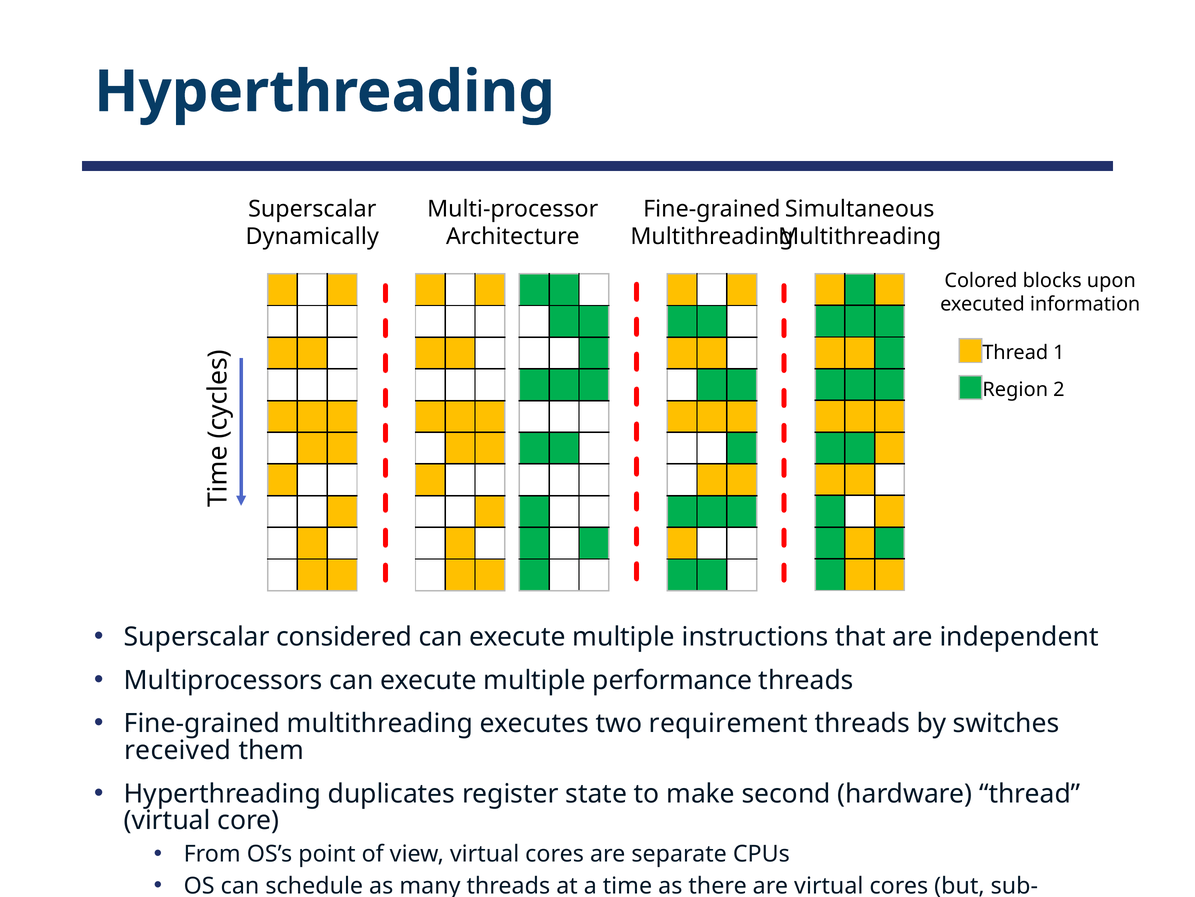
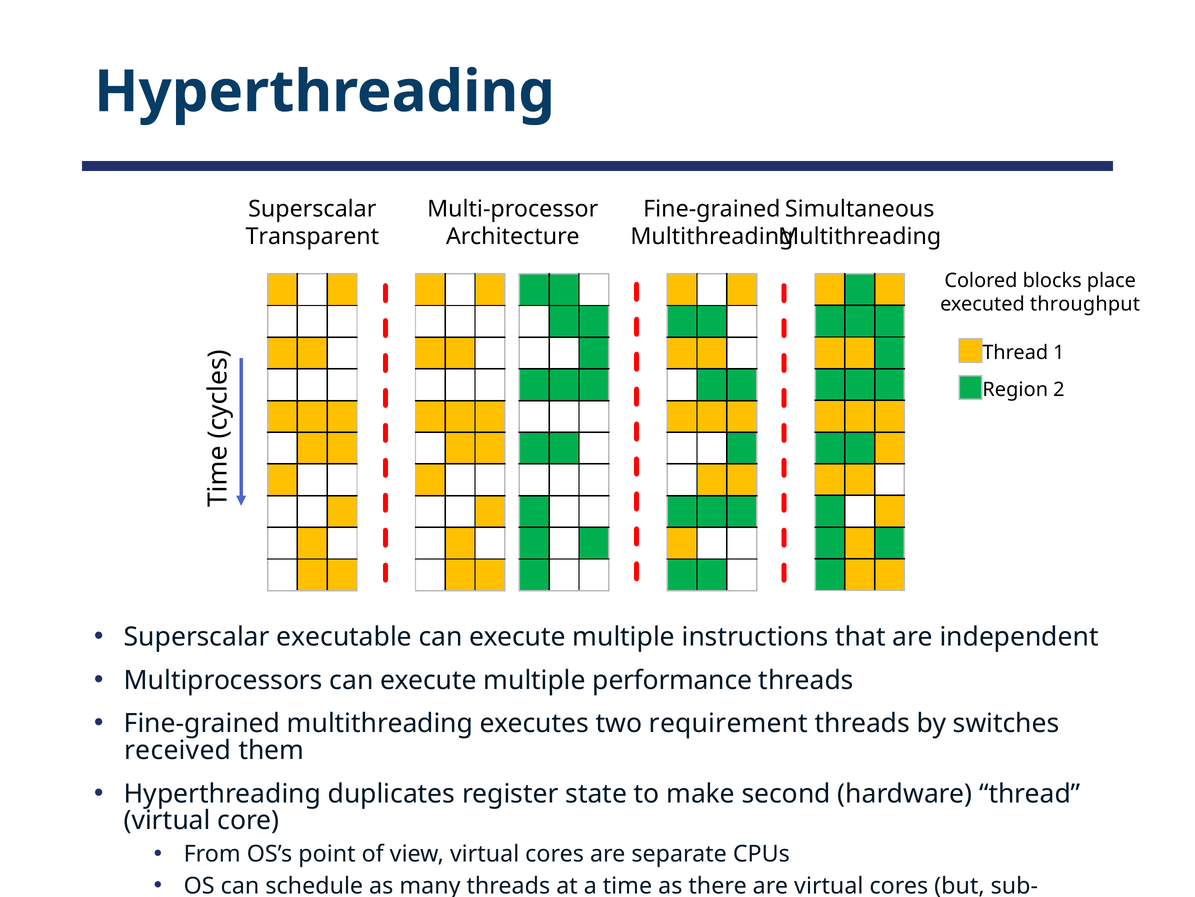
Dynamically: Dynamically -> Transparent (312, 237)
upon: upon -> place (1111, 280)
information: information -> throughput (1085, 304)
considered: considered -> executable (344, 636)
